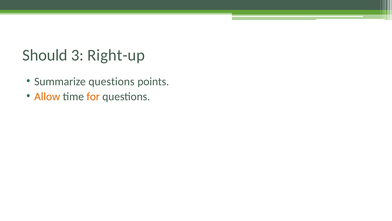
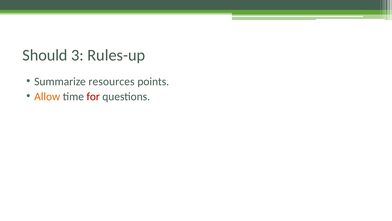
Right-up: Right-up -> Rules-up (116, 55)
Summarize questions: questions -> resources (112, 81)
for colour: orange -> red (93, 96)
